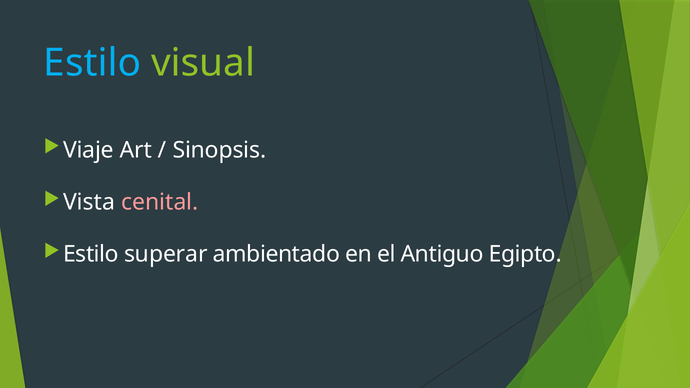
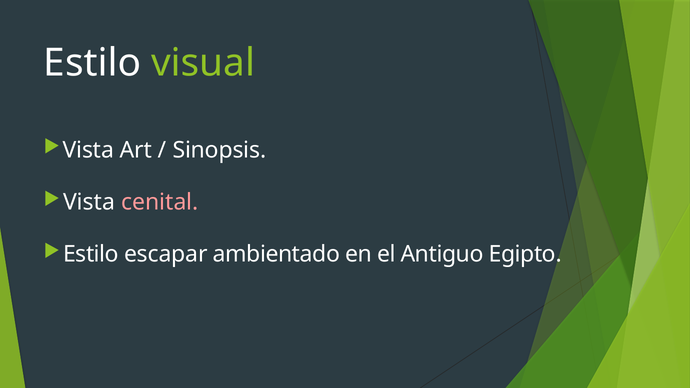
Estilo colour: light blue -> white (92, 63)
Viaje: Viaje -> Vista (88, 150)
superar: superar -> escapar (166, 254)
